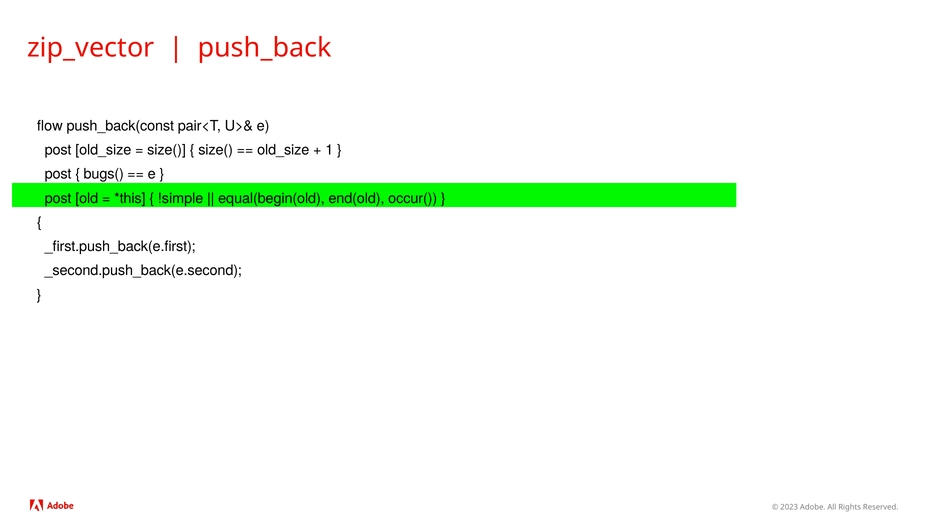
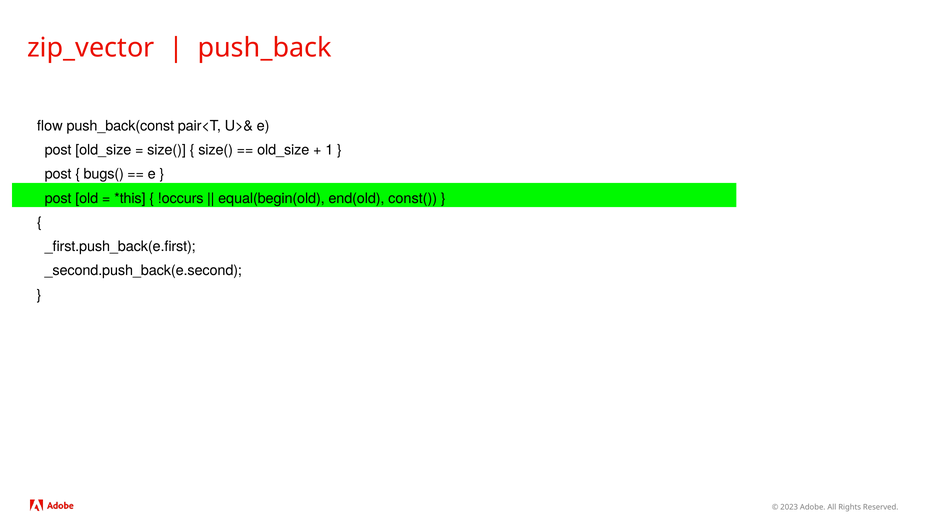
!simple: !simple -> !occurs (181, 198)
occur(: occur( -> const( (413, 198)
